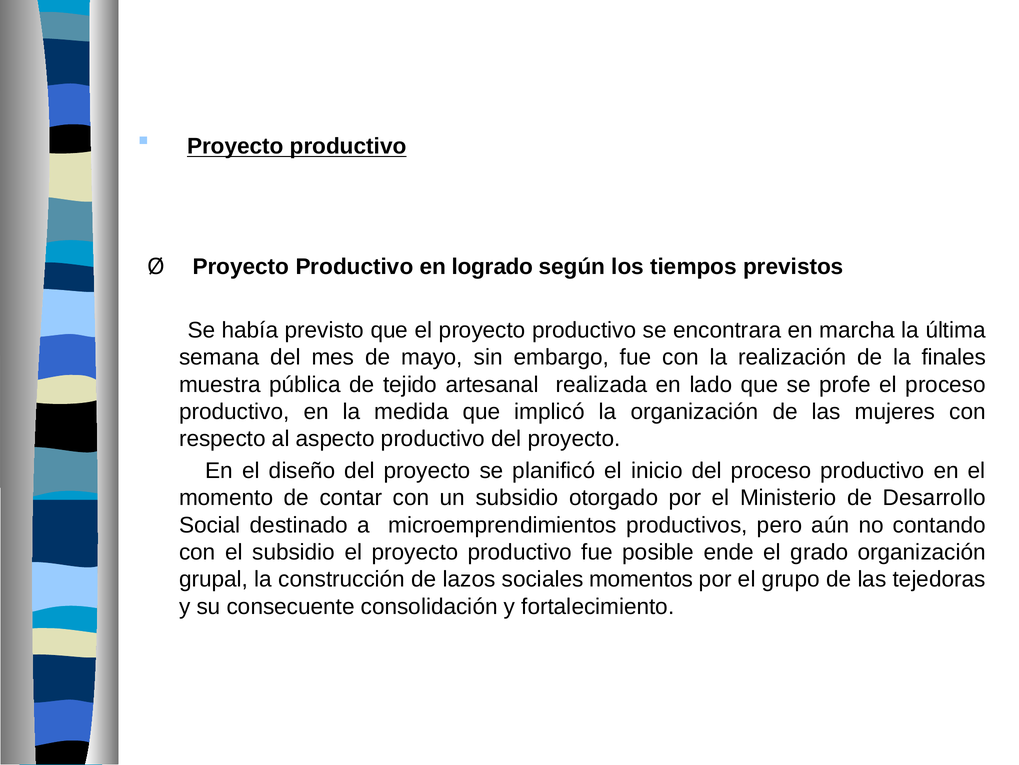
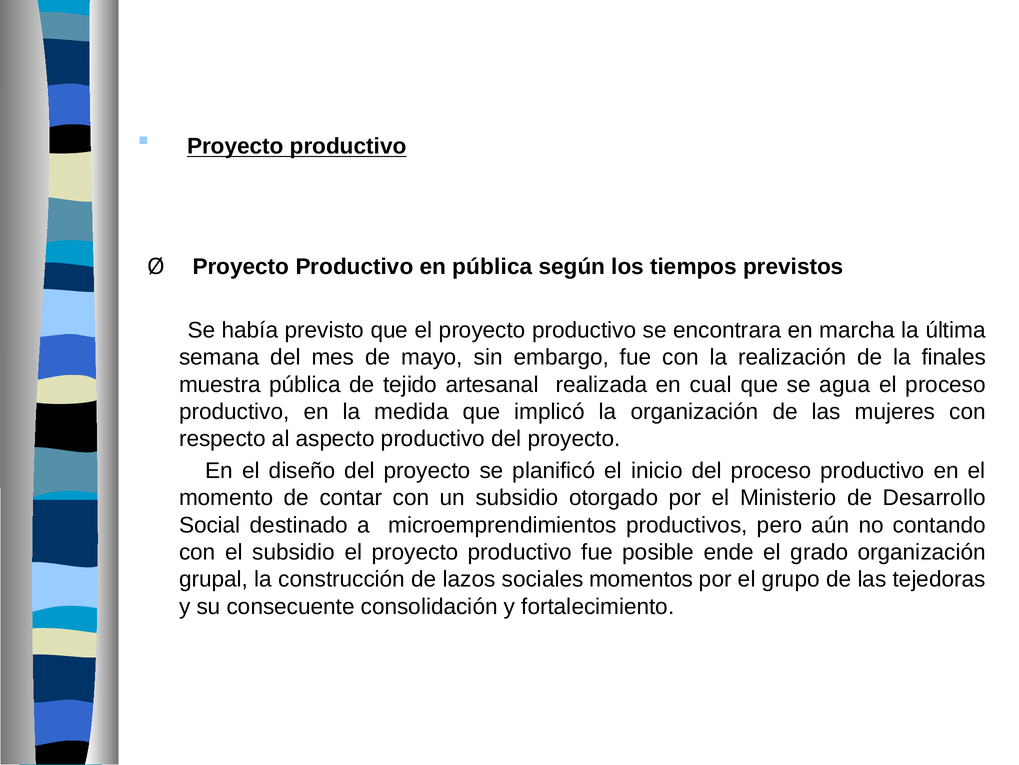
en logrado: logrado -> pública (492, 267)
lado: lado -> cual (711, 384)
profe: profe -> agua (845, 384)
